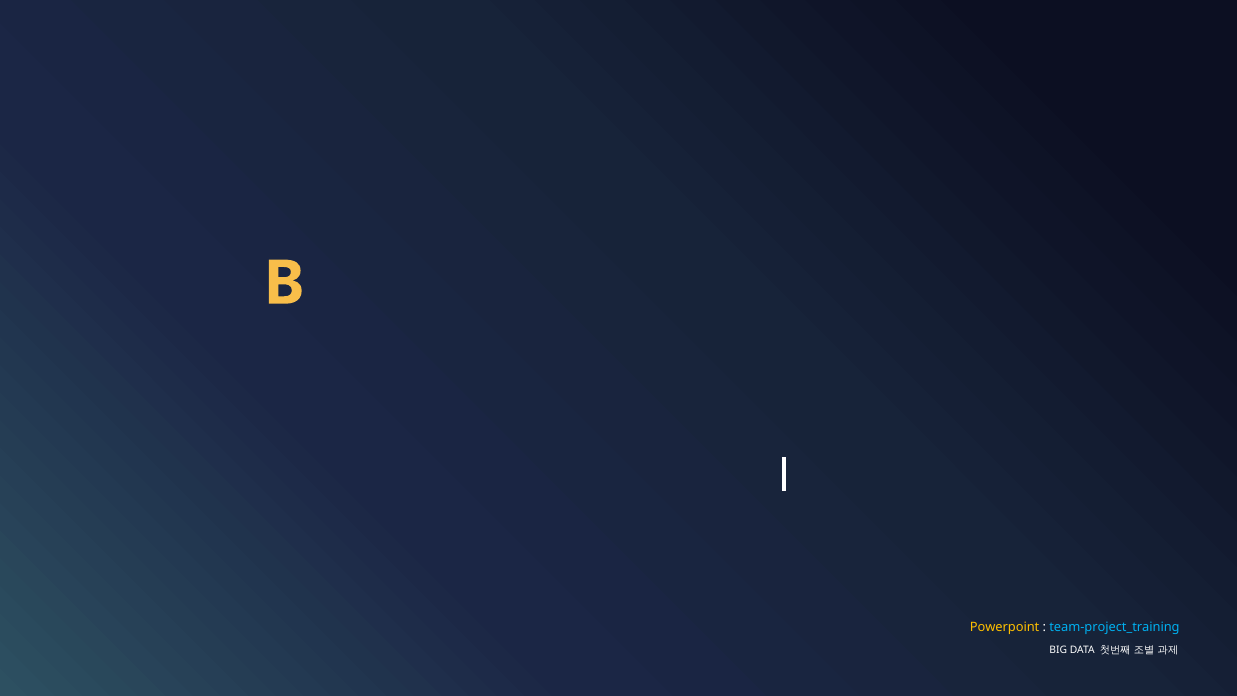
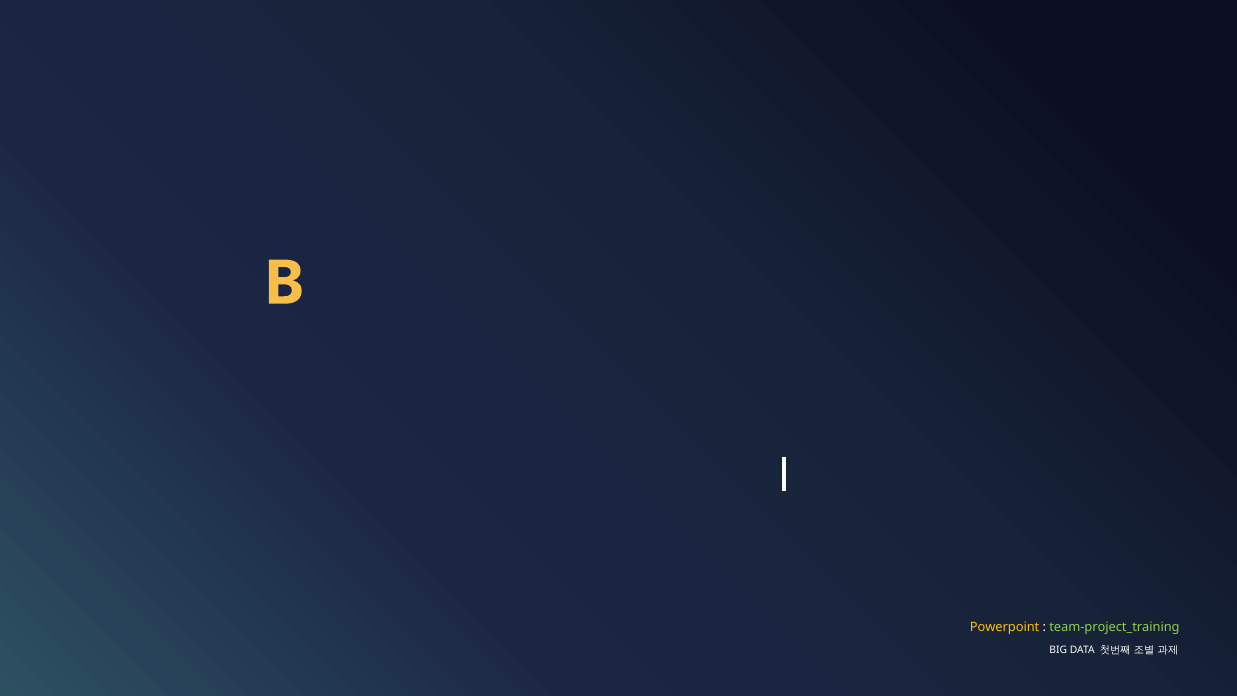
team-project_training colour: light blue -> light green (1114, 627)
